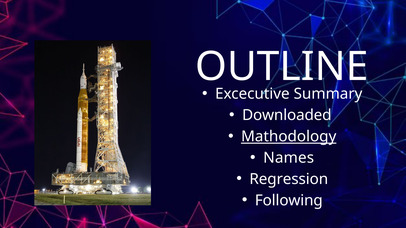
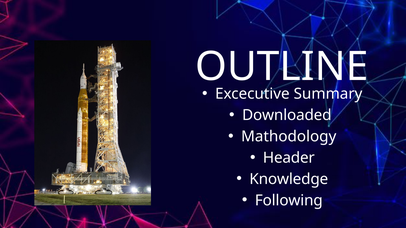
Mathodology underline: present -> none (289, 137)
Names: Names -> Header (289, 158)
Regression: Regression -> Knowledge (289, 179)
